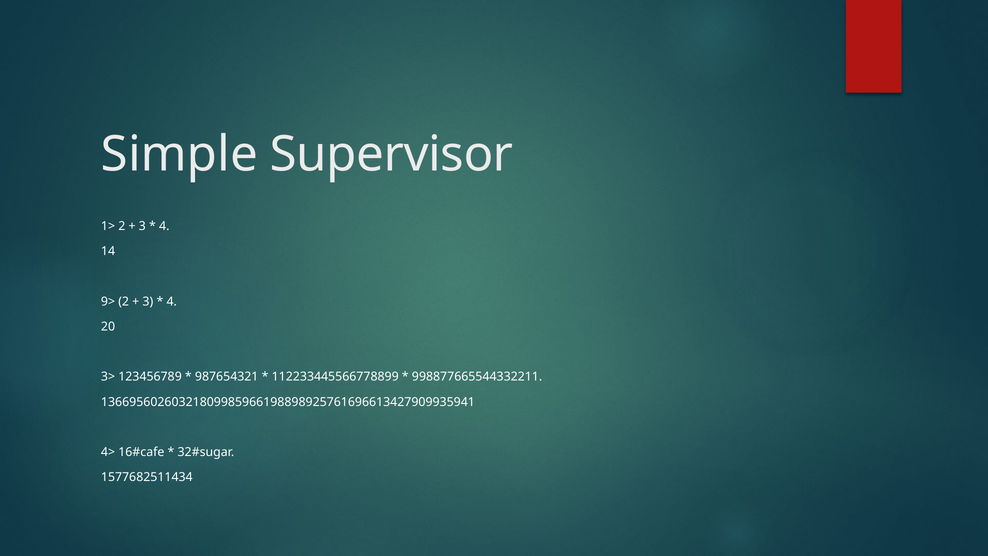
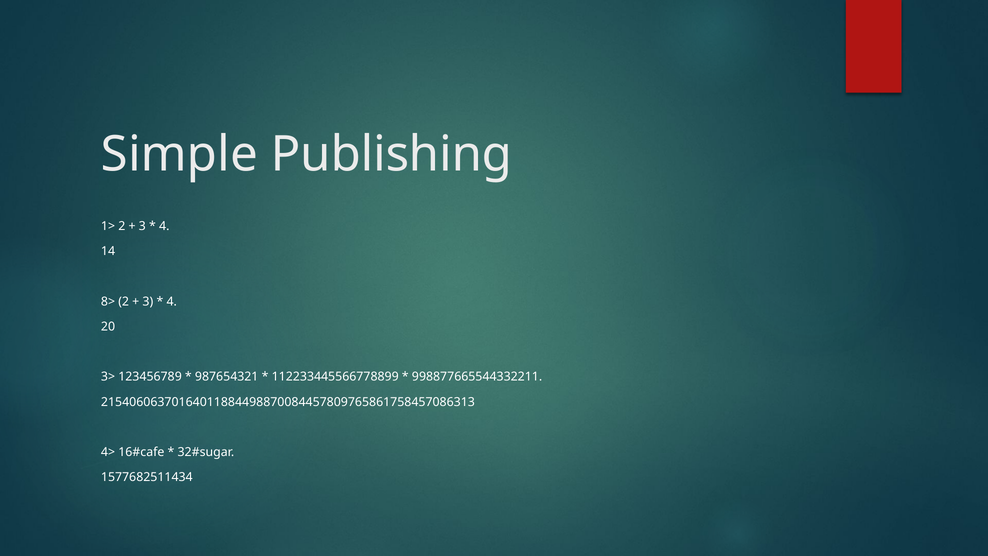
Supervisor: Supervisor -> Publishing (391, 154)
9>: 9> -> 8> (108, 301)
13669560260321809985966198898925761696613427909935941: 13669560260321809985966198898925761696613427909935941 -> 21540606370164011884498870084457809765861758457086313 (288, 402)
